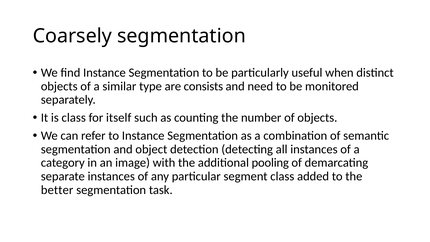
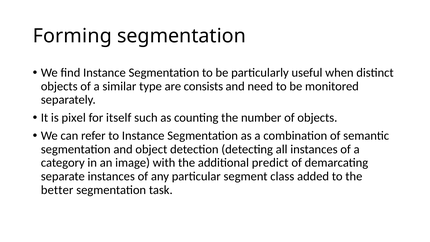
Coarsely: Coarsely -> Forming (72, 36)
is class: class -> pixel (74, 118)
pooling: pooling -> predict (270, 163)
